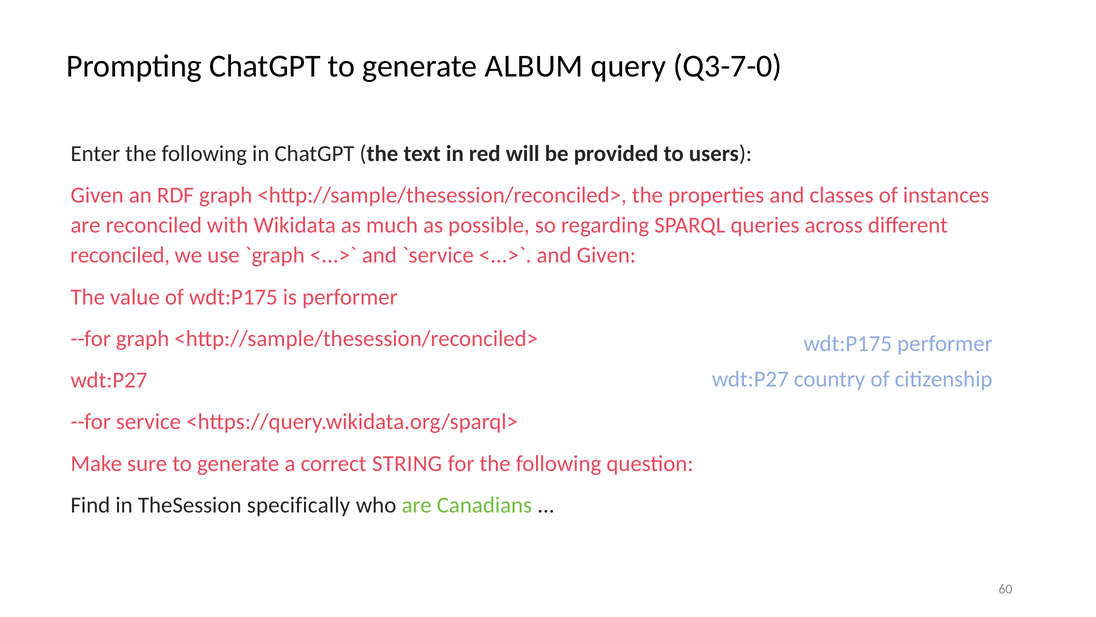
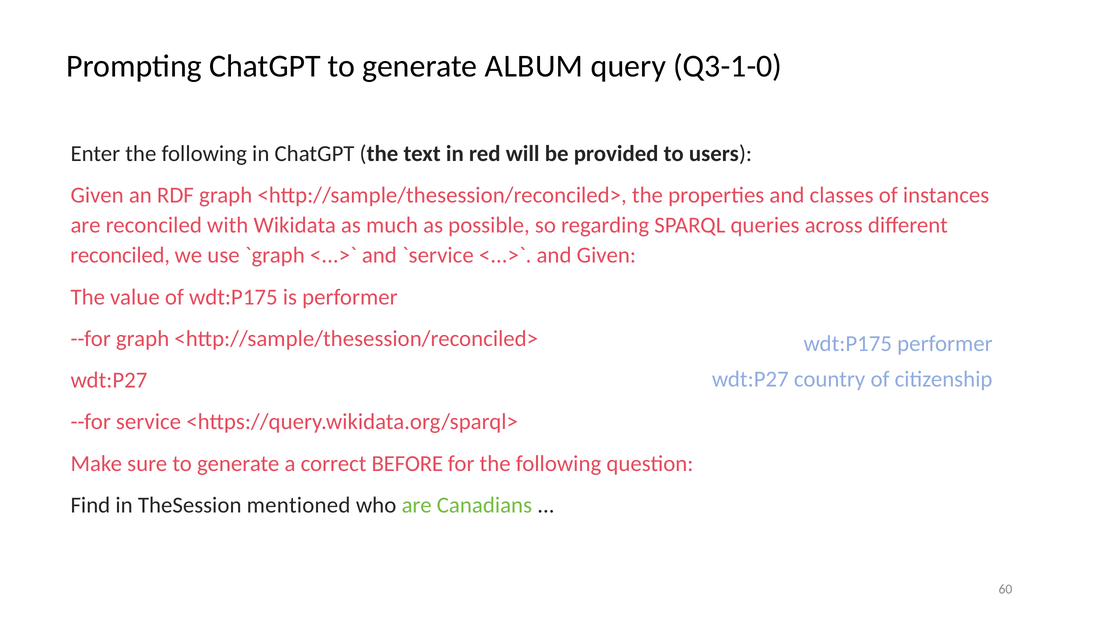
Q3-7-0: Q3-7-0 -> Q3-1-0 (728, 66)
STRING: STRING -> BEFORE (407, 463)
specifically: specifically -> mentioned (299, 505)
